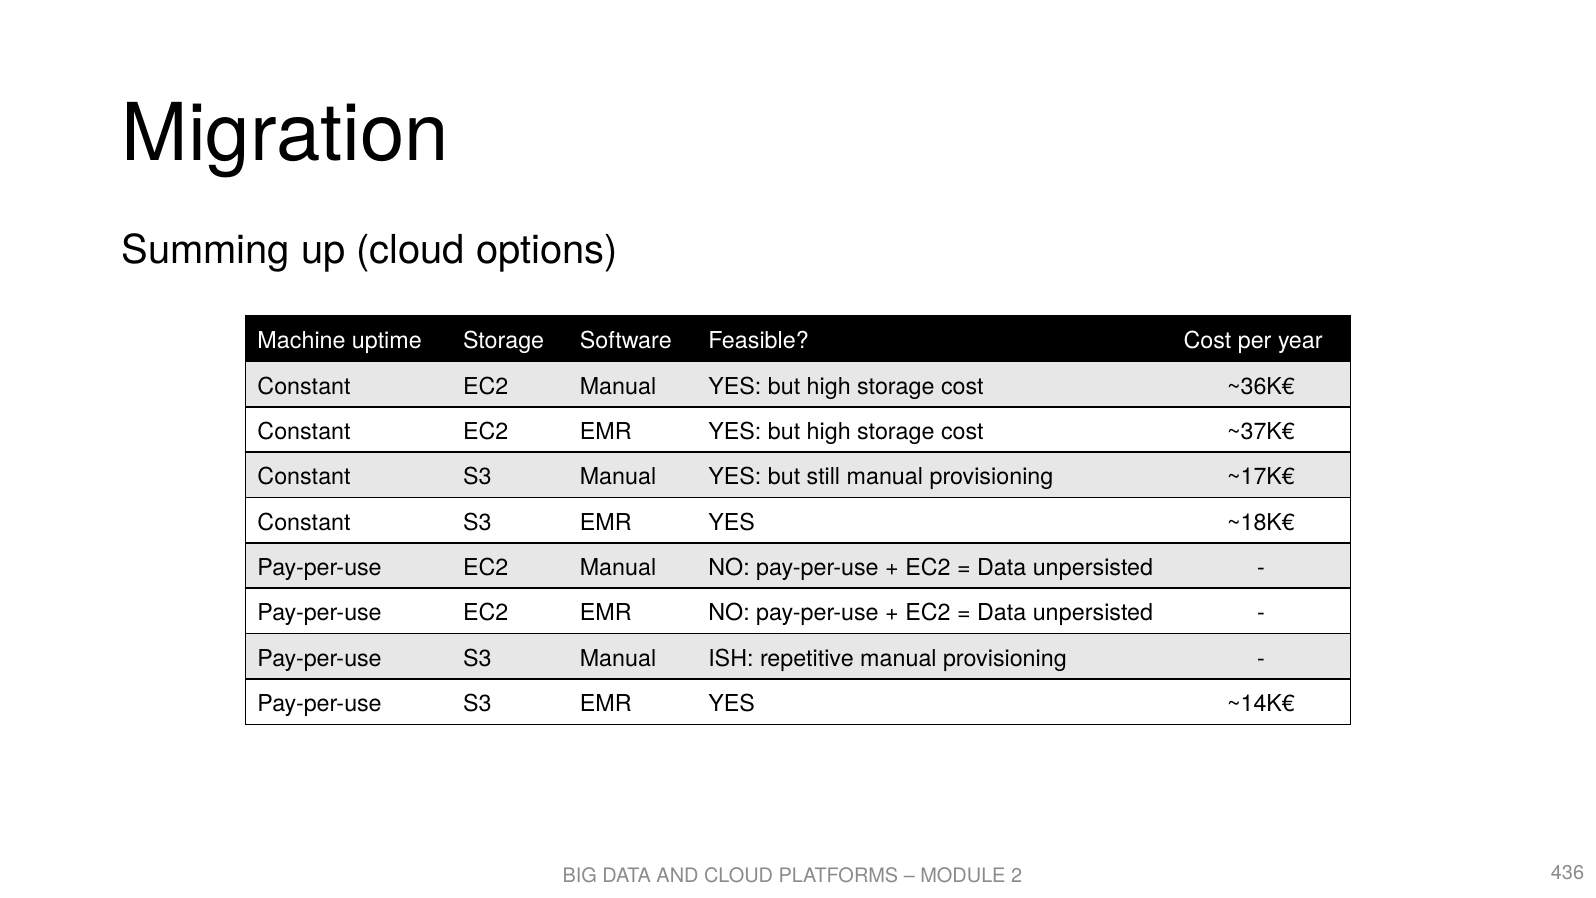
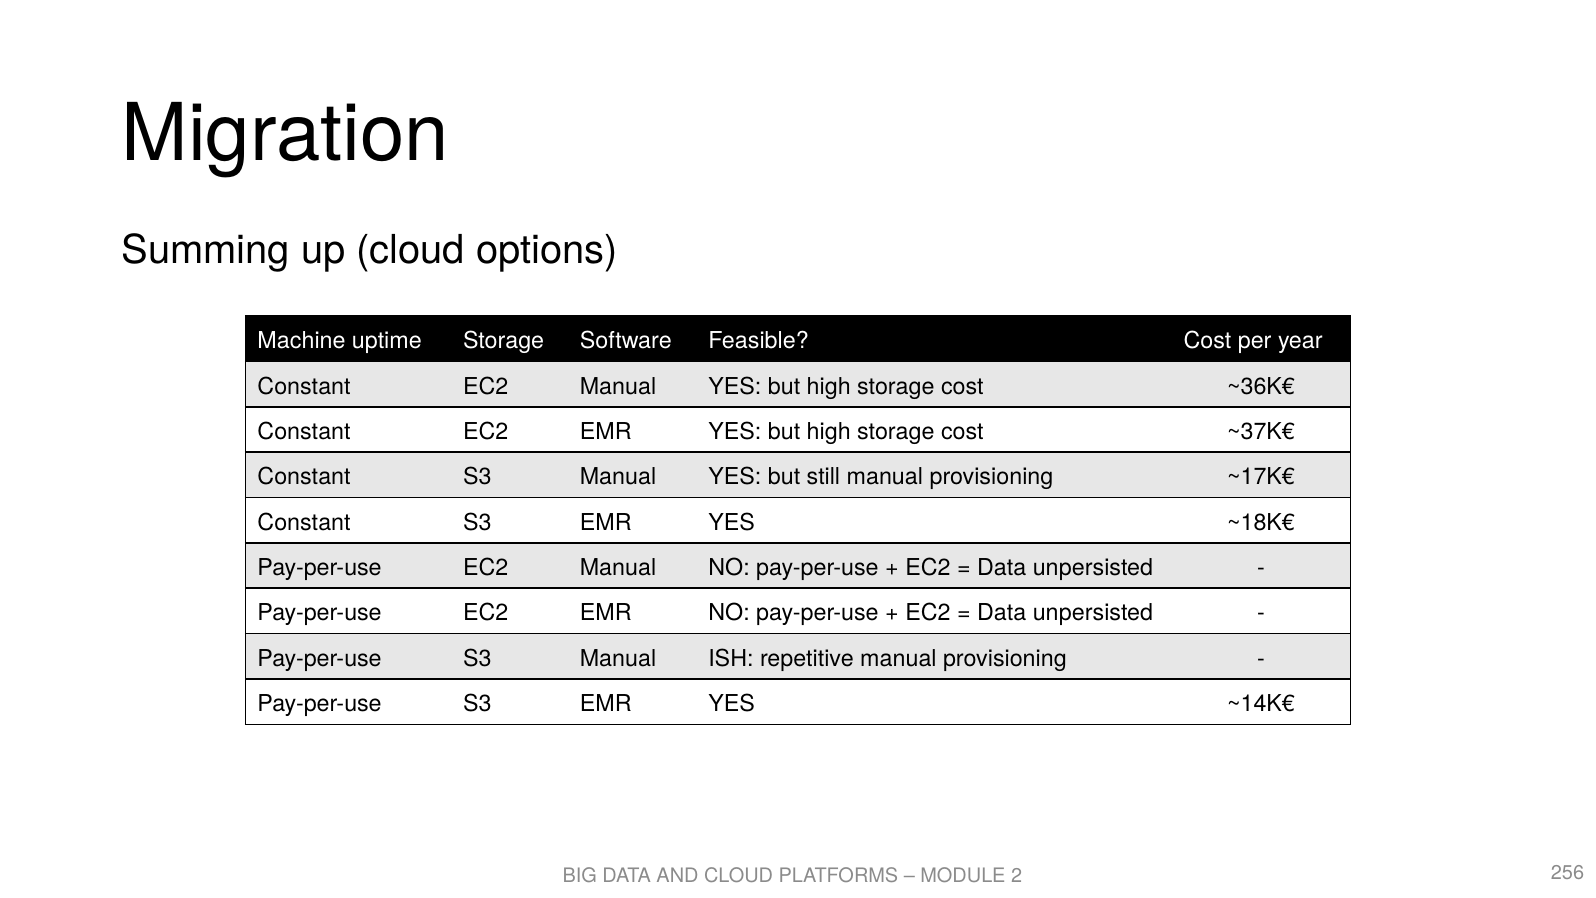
436: 436 -> 256 (1568, 873)
